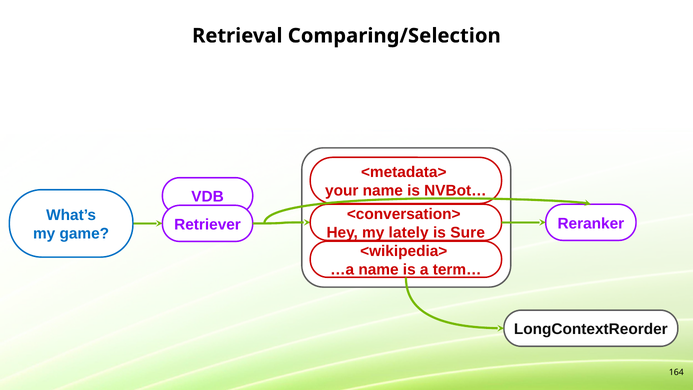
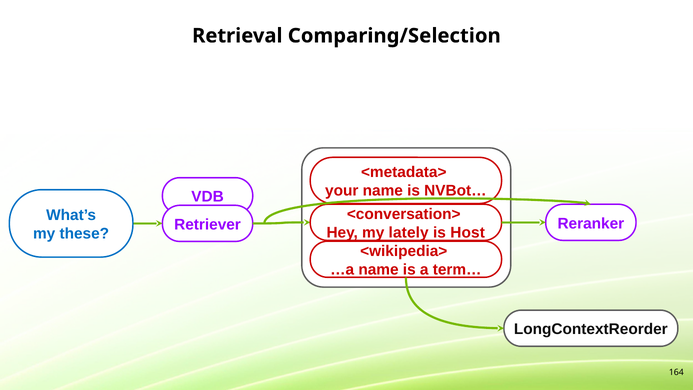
Sure: Sure -> Host (468, 233)
game: game -> these (84, 234)
